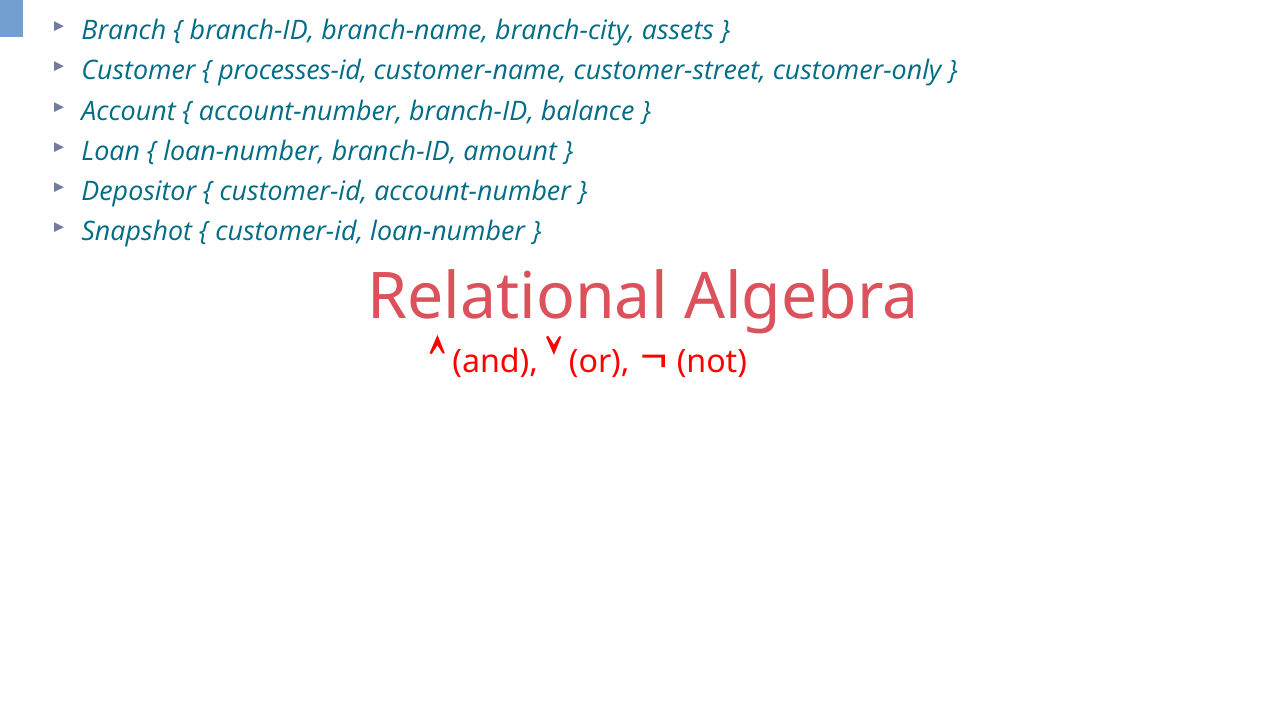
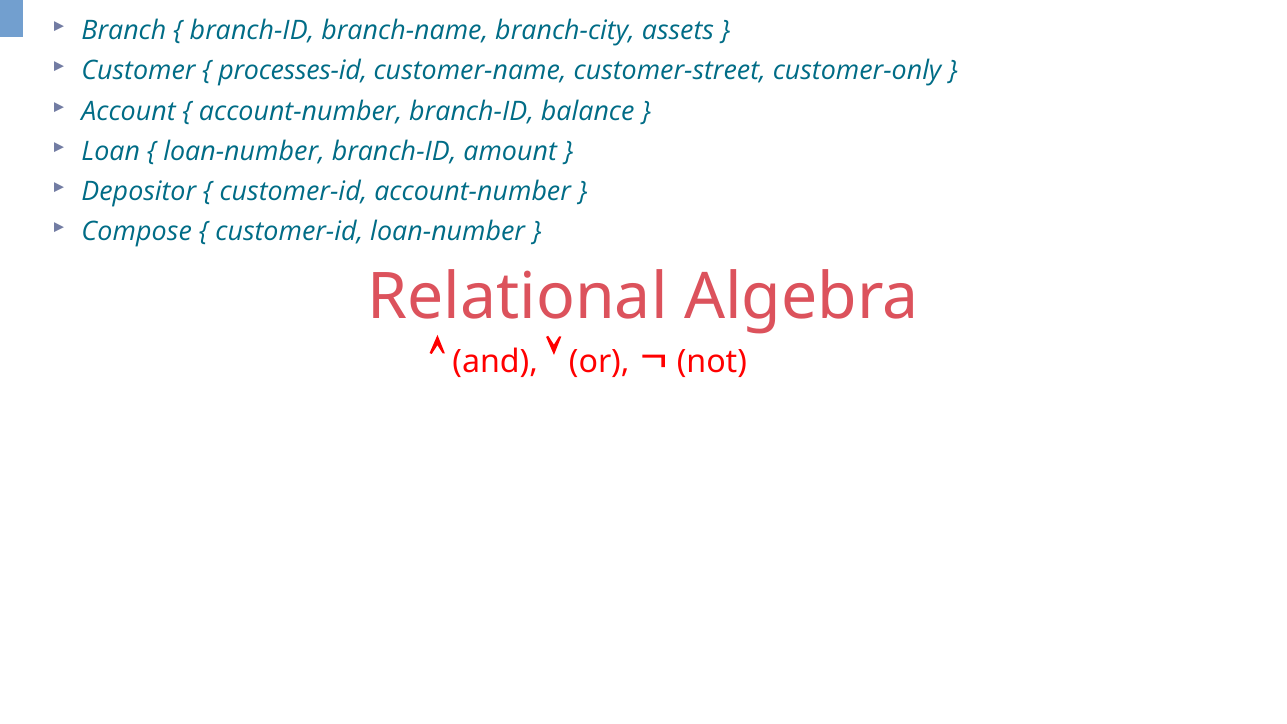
Snapshot: Snapshot -> Compose (137, 232)
